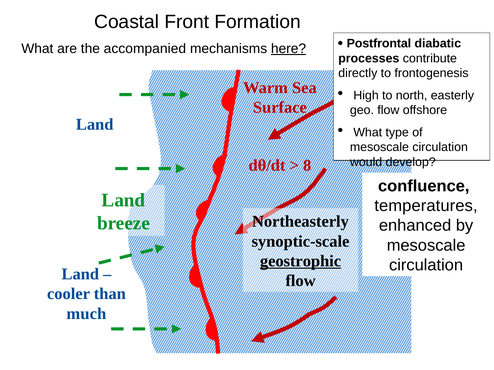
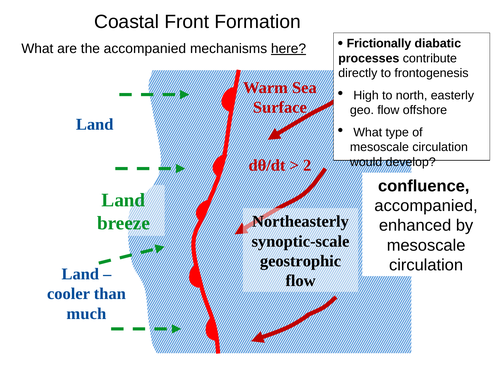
Postfrontal: Postfrontal -> Frictionally (379, 44)
8: 8 -> 2 (307, 166)
temperatures: temperatures -> accompanied (426, 206)
geostrophic underline: present -> none (301, 261)
